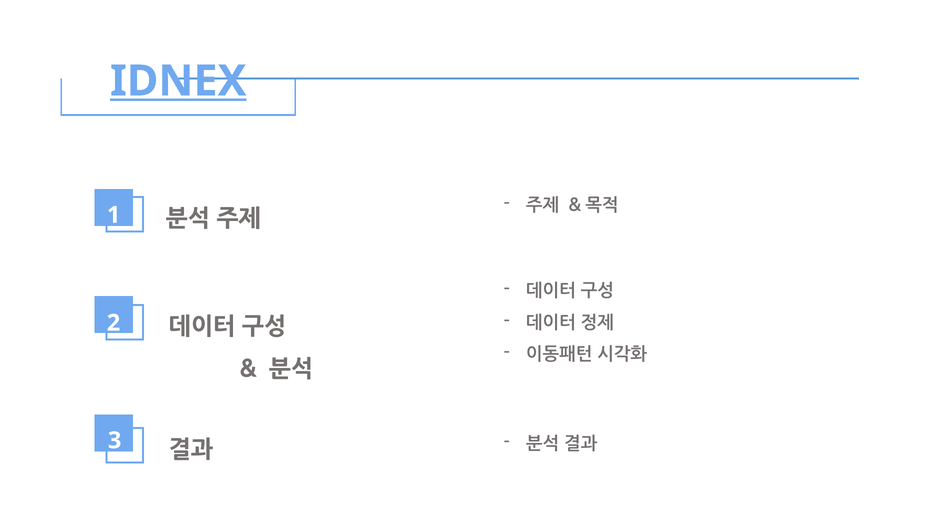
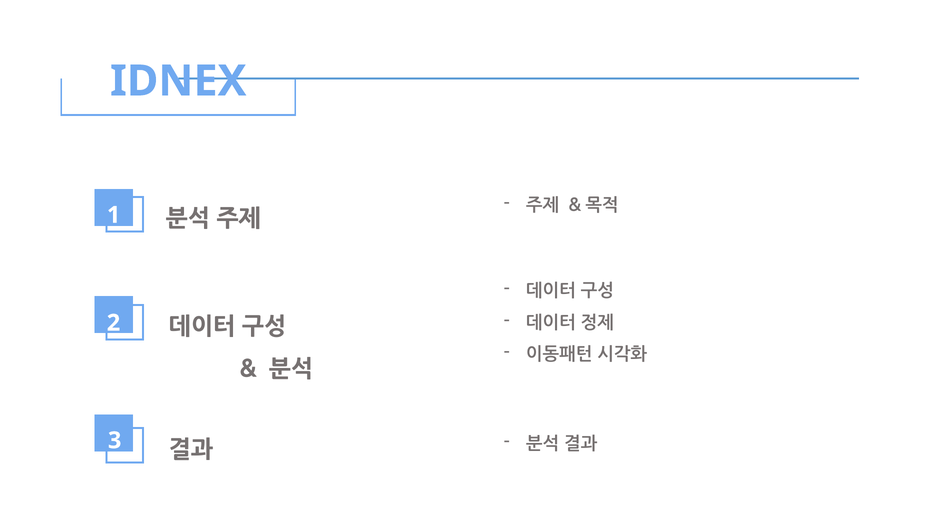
IDNEX underline: present -> none (178, 81)
